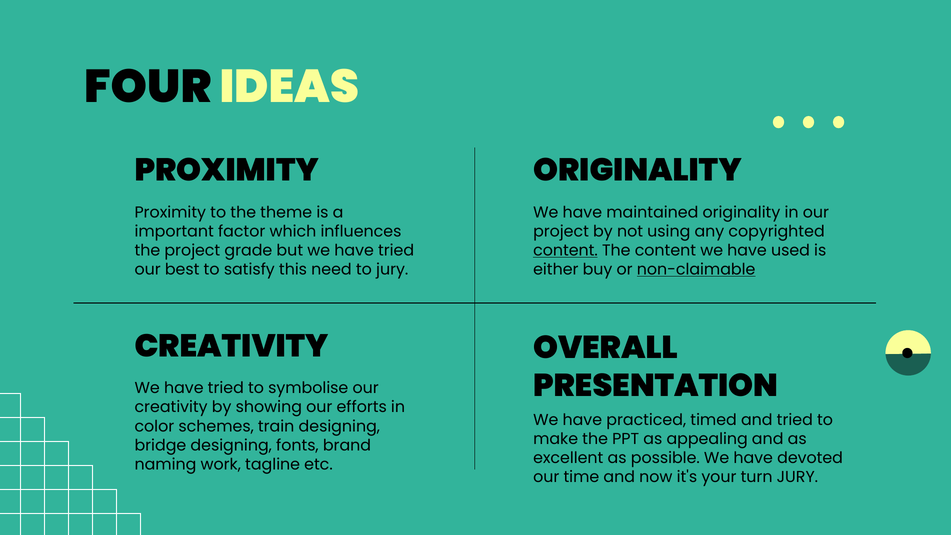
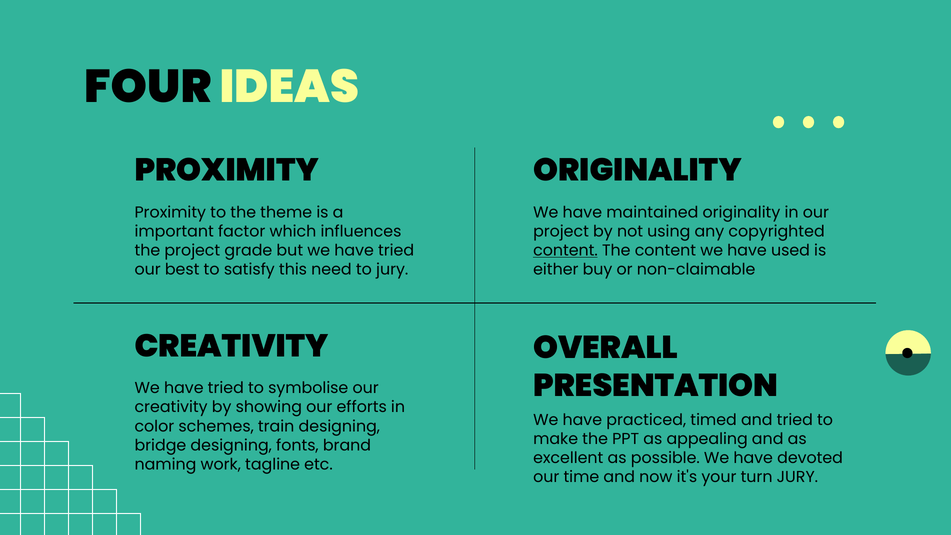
non-claimable underline: present -> none (696, 269)
